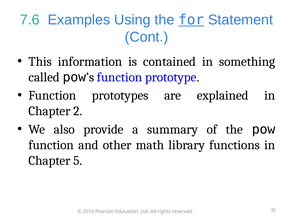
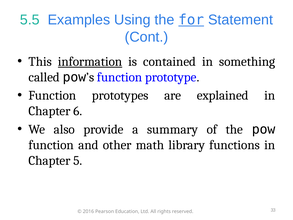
7.6: 7.6 -> 5.5 (30, 20)
information underline: none -> present (90, 61)
2: 2 -> 6 (78, 111)
